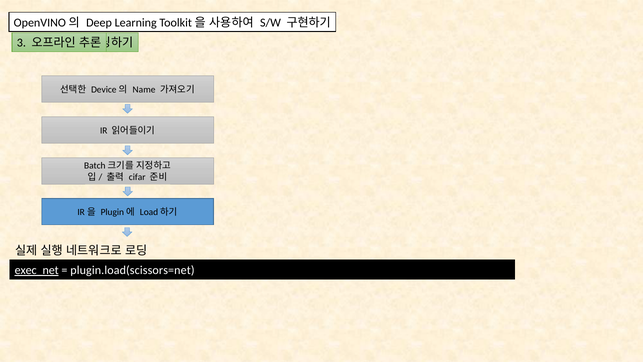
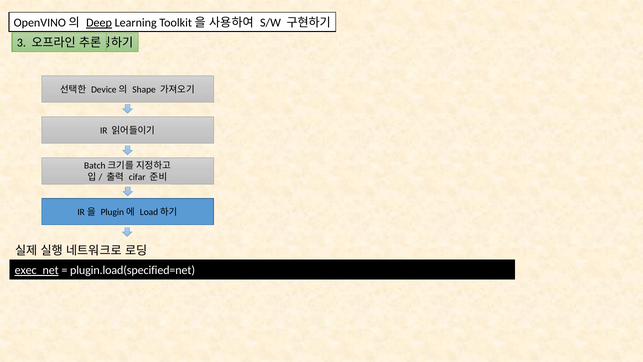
Deep underline: none -> present (99, 23)
Name: Name -> Shape (144, 90)
plugin.load(scissors=net: plugin.load(scissors=net -> plugin.load(specified=net (133, 270)
